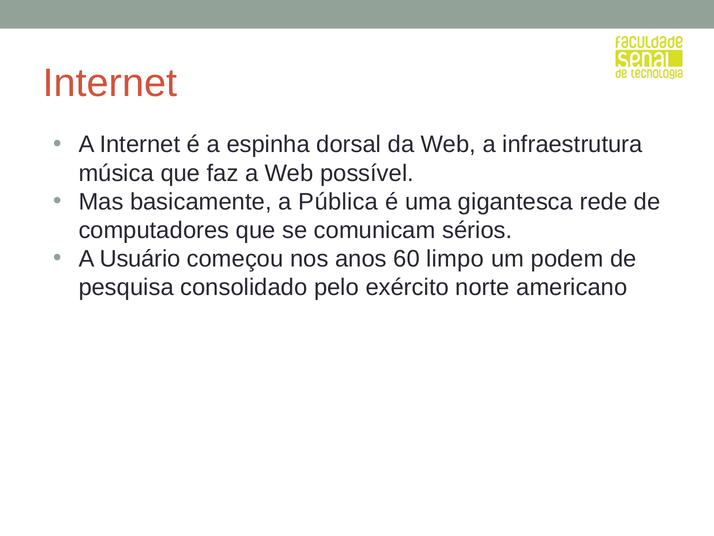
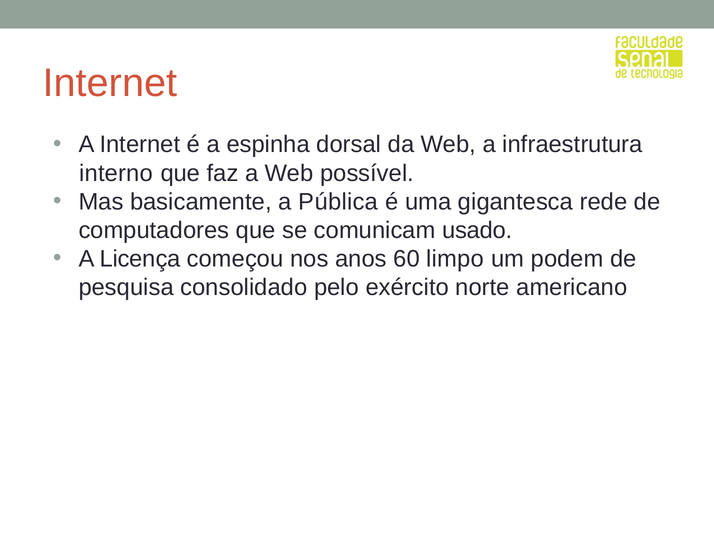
música: música -> interno (116, 173)
sérios: sérios -> usado (477, 230)
Usuário: Usuário -> Licença (140, 259)
